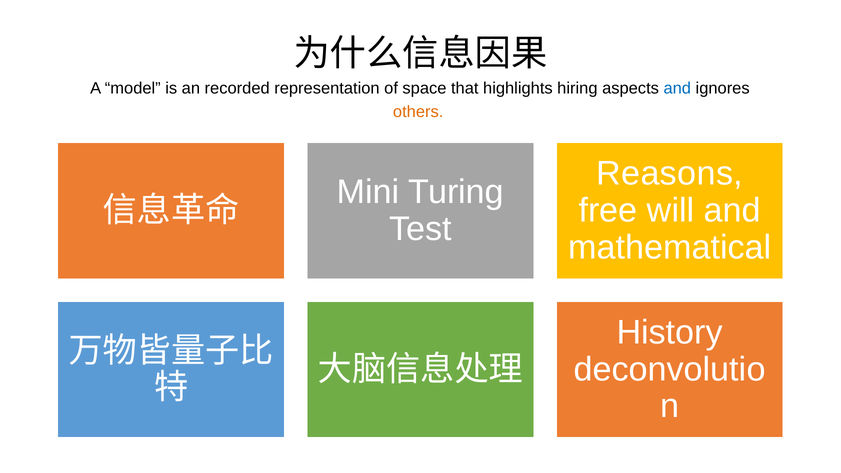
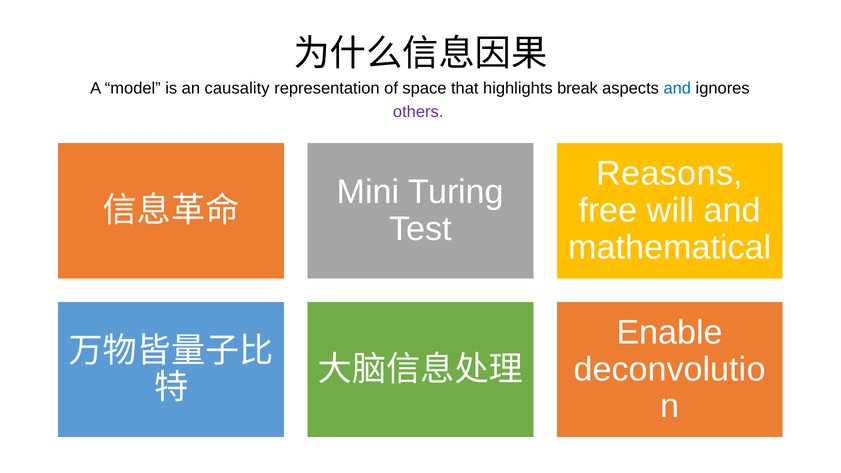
recorded: recorded -> causality (237, 88)
hiring: hiring -> break (577, 88)
others colour: orange -> purple (418, 112)
History: History -> Enable (670, 332)
